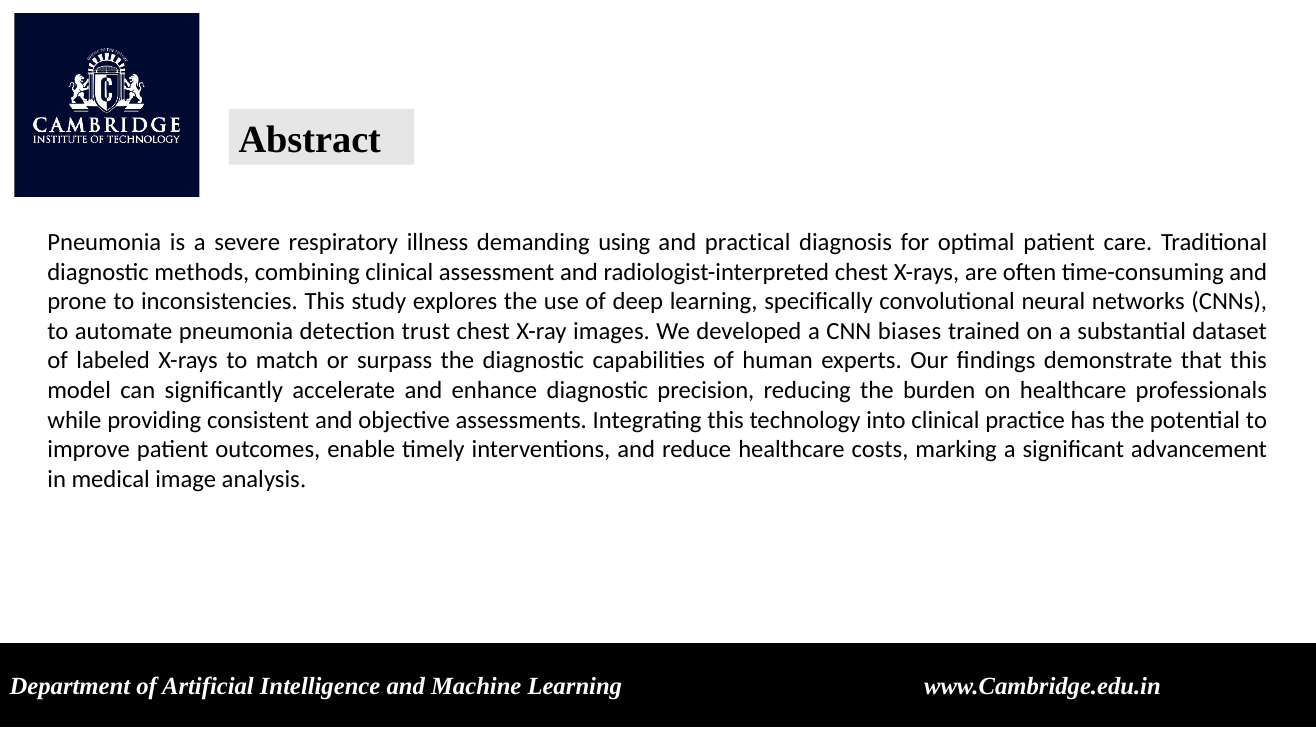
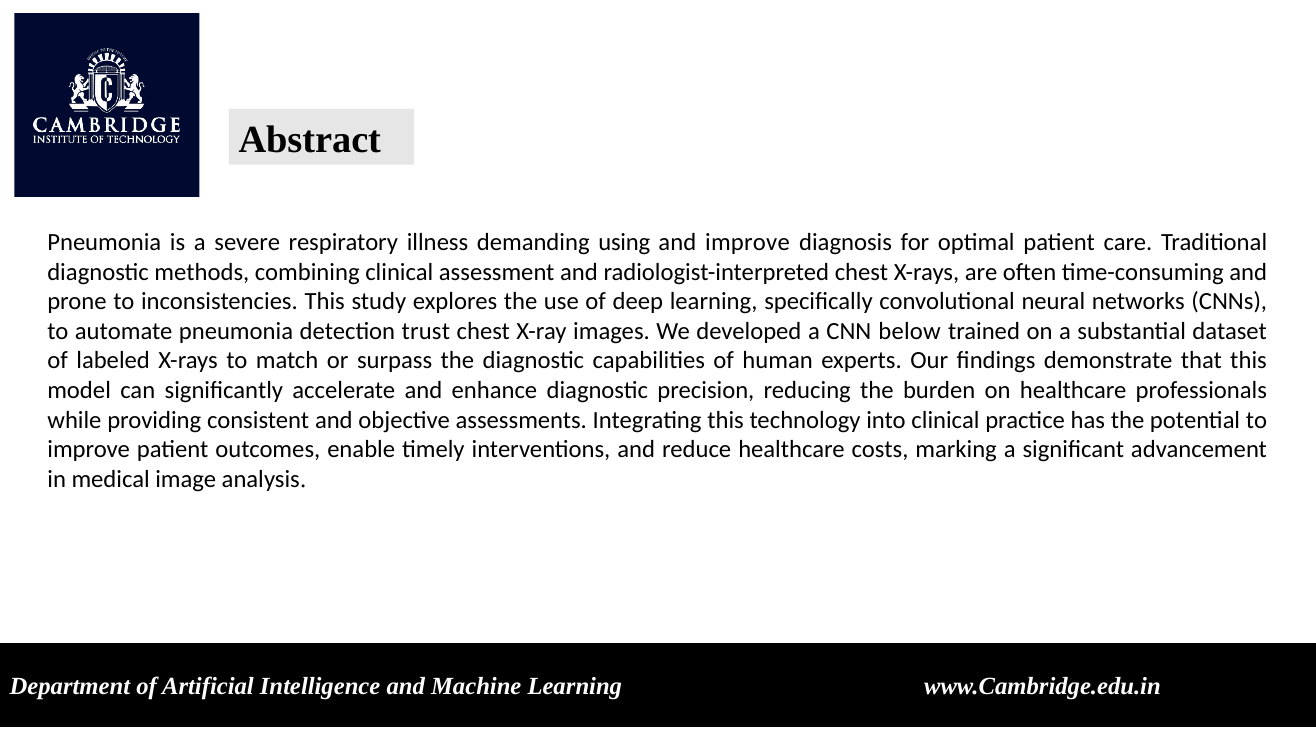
and practical: practical -> improve (747, 243)
biases: biases -> below (910, 331)
